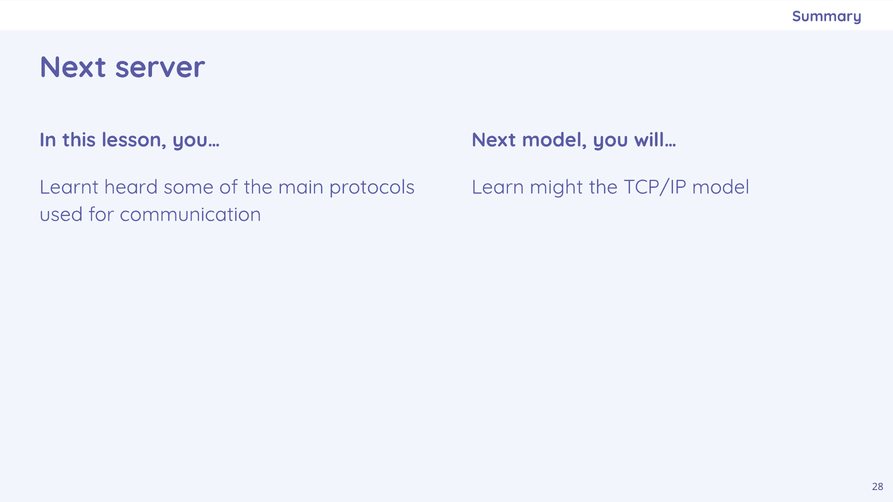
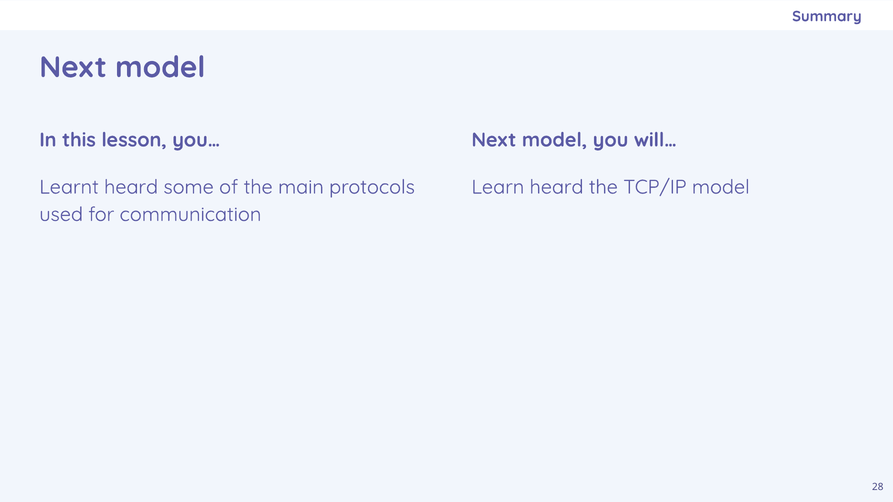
server: server -> model (160, 67)
Learn might: might -> heard (557, 187)
